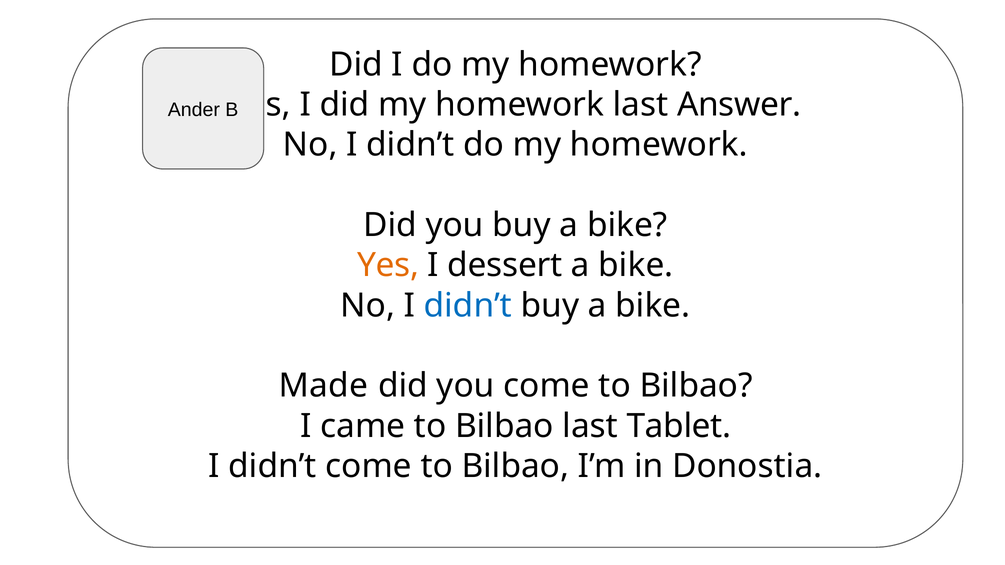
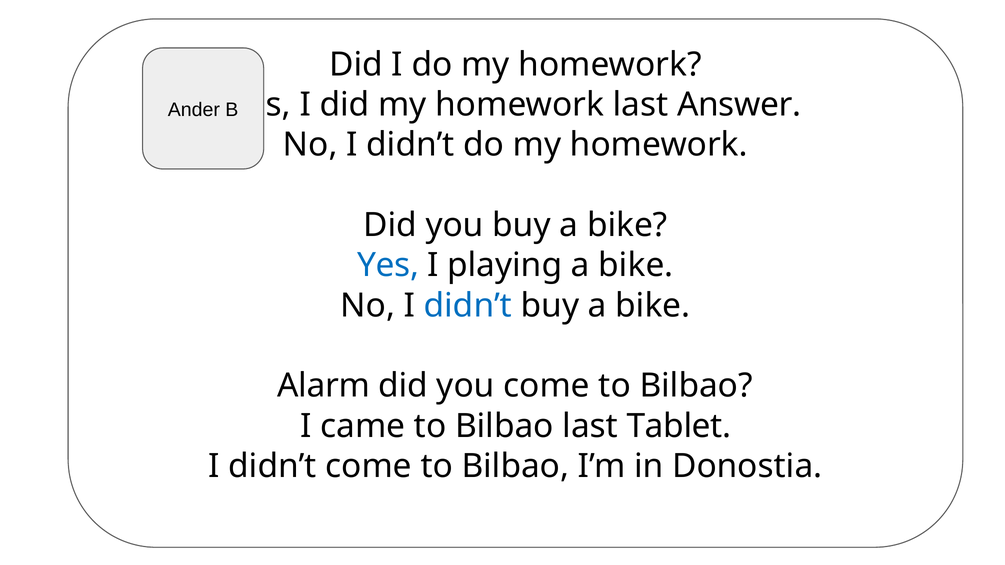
Yes colour: orange -> blue (388, 266)
dessert: dessert -> playing (505, 266)
Made: Made -> Alarm (324, 386)
